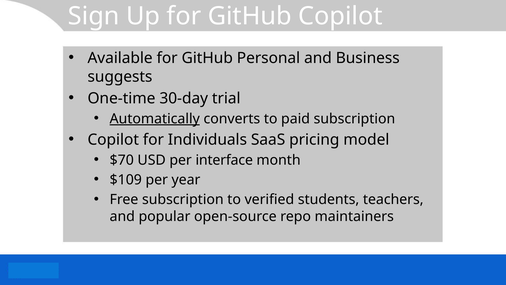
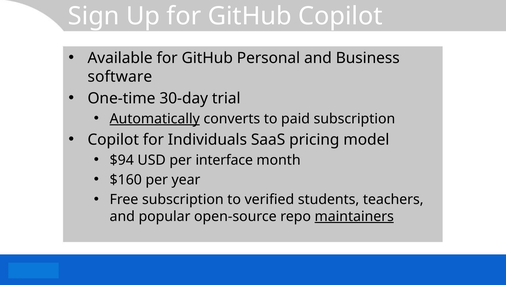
suggests: suggests -> software (120, 77)
$70: $70 -> $94 (122, 160)
$109: $109 -> $160 (126, 180)
maintainers underline: none -> present (354, 216)
